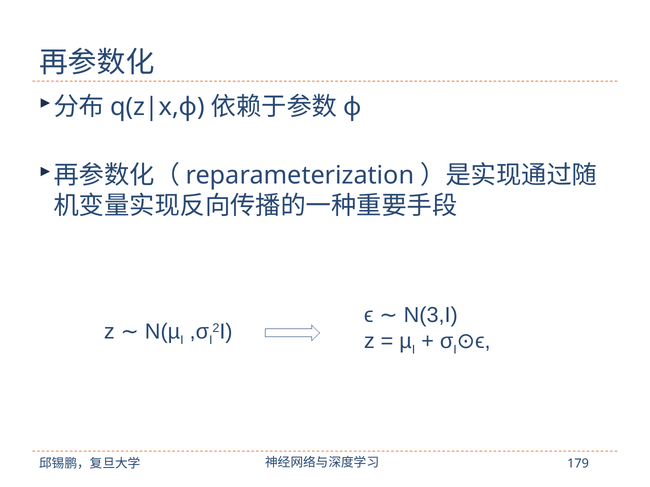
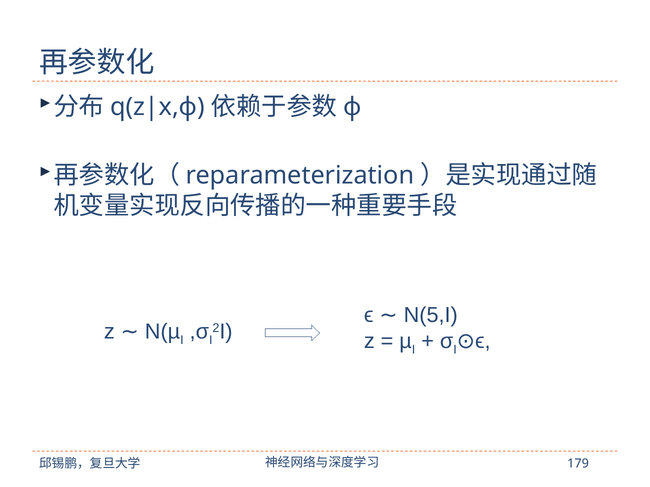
N(3,I: N(3,I -> N(5,I (431, 316)
